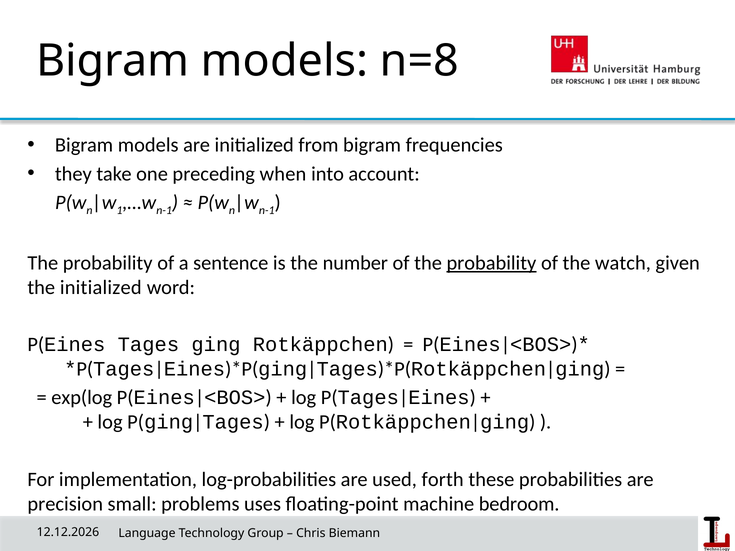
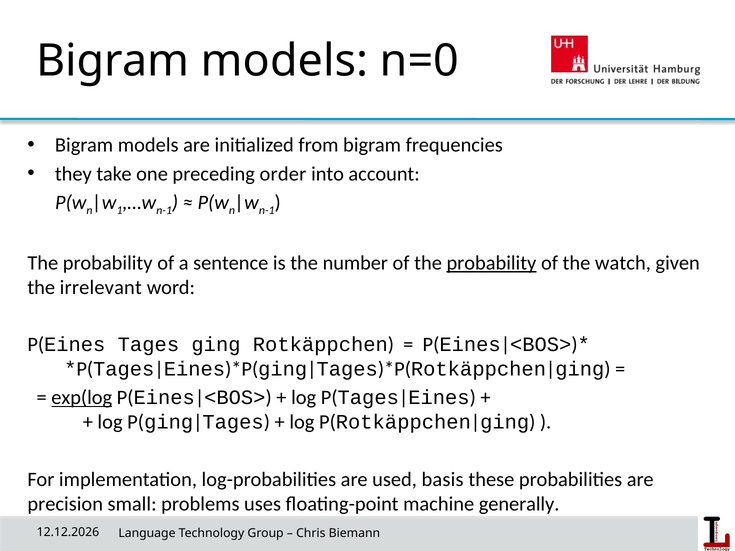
n=8: n=8 -> n=0 (419, 61)
when: when -> order (283, 174)
the initialized: initialized -> irrelevant (101, 288)
exp(log underline: none -> present (82, 398)
forth: forth -> basis (443, 479)
bedroom: bedroom -> generally (519, 504)
